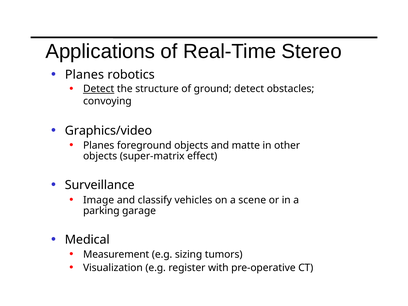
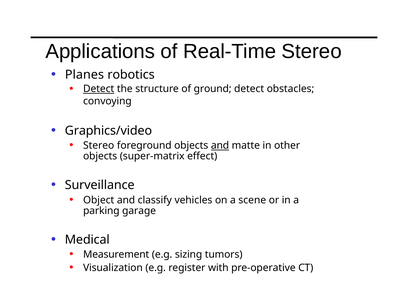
Planes: Planes -> Stereo (99, 145)
and underline: none -> present (220, 145)
Image: Image -> Object (99, 200)
